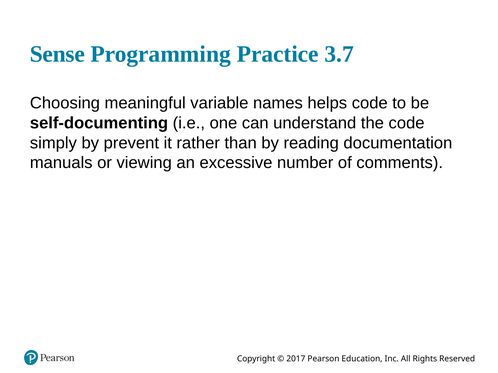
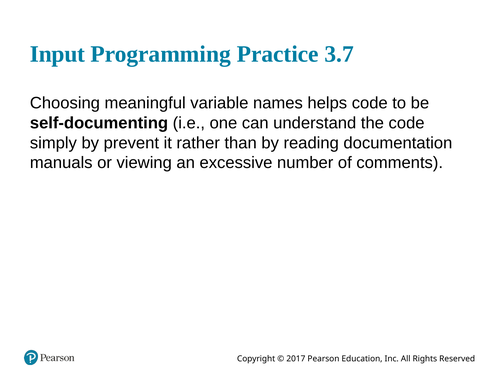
Sense: Sense -> Input (57, 54)
